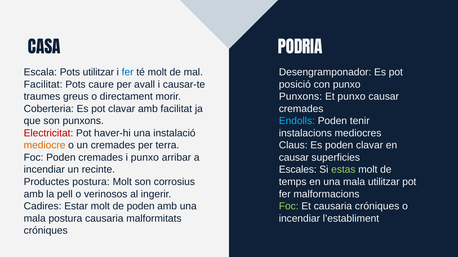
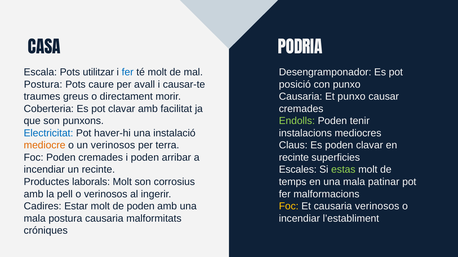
Facilitat: Facilitat -> Postura (43, 85)
Punxons: Punxons -> Causaria (301, 97)
Endolls colour: light blue -> light green (297, 121)
Electricitat colour: red -> blue (48, 133)
un cremades: cremades -> verinosos (113, 146)
i punxo: punxo -> poden (145, 158)
causar: causar -> recinte (294, 158)
Productes postura: postura -> laborals (91, 182)
mala utilitzar: utilitzar -> patinar (384, 182)
Foc colour: light green -> yellow (289, 207)
causaria cróniques: cróniques -> verinosos (377, 207)
